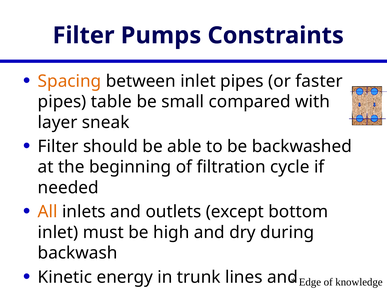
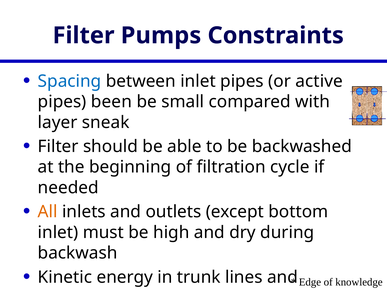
Spacing colour: orange -> blue (70, 81)
faster: faster -> active (319, 81)
table: table -> been (111, 102)
